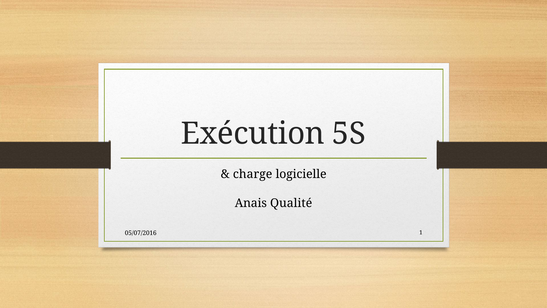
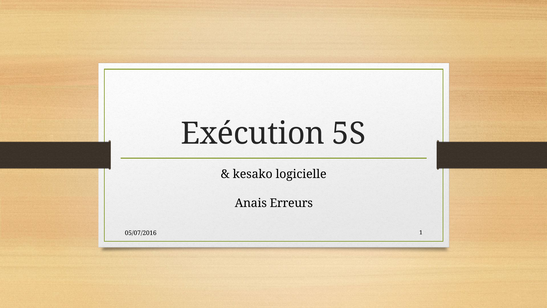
charge: charge -> kesako (253, 174)
Qualité: Qualité -> Erreurs (291, 203)
